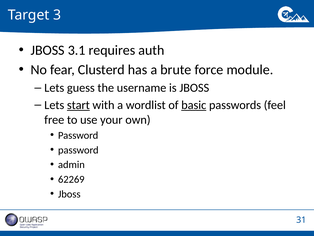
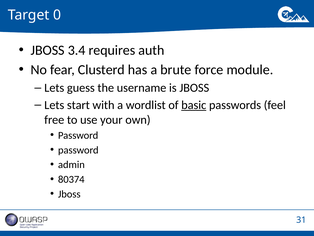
3: 3 -> 0 (57, 15)
3.1: 3.1 -> 3.4 (77, 50)
start underline: present -> none (78, 105)
62269: 62269 -> 80374 (71, 179)
